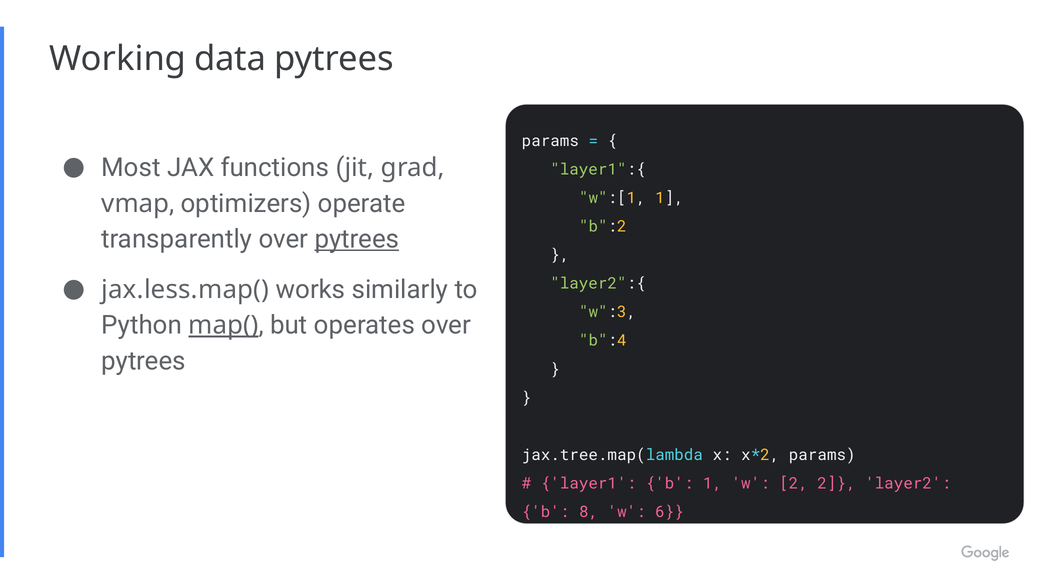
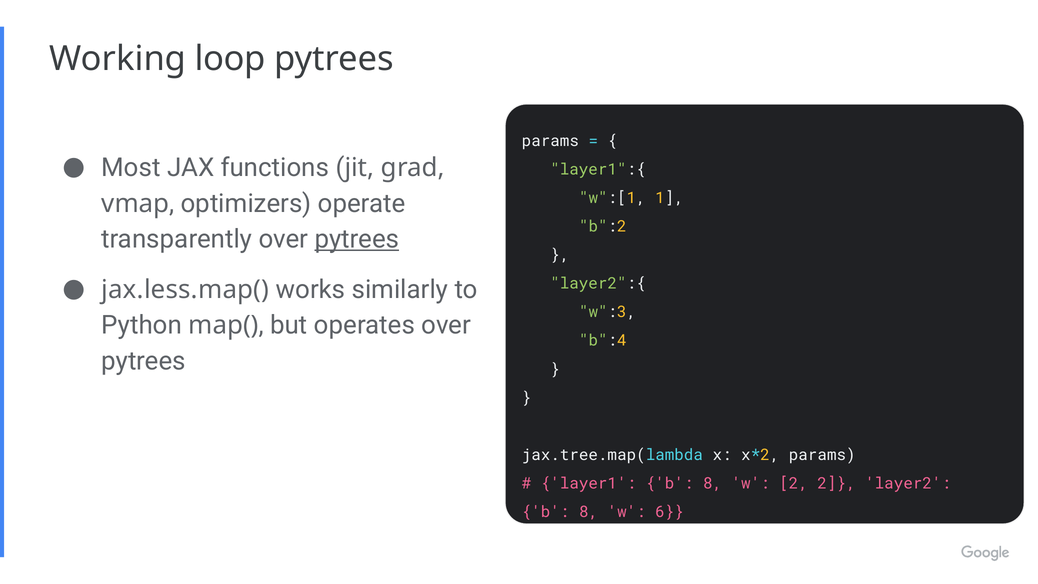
data: data -> loop (230, 59)
map( underline: present -> none (224, 325)
layer1 b 1: 1 -> 8 (712, 484)
